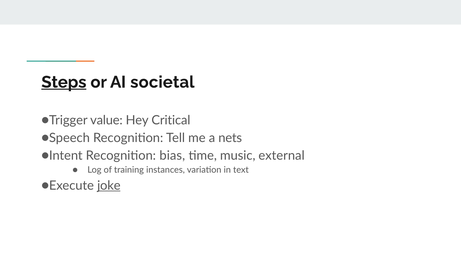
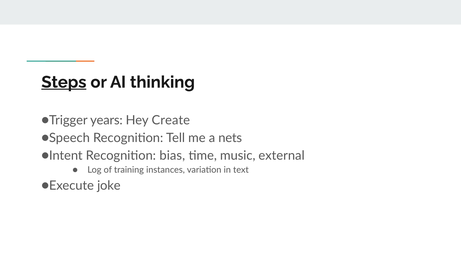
societal: societal -> thinking (162, 82)
value: value -> years (106, 120)
Critical: Critical -> Create (171, 120)
joke underline: present -> none (109, 186)
